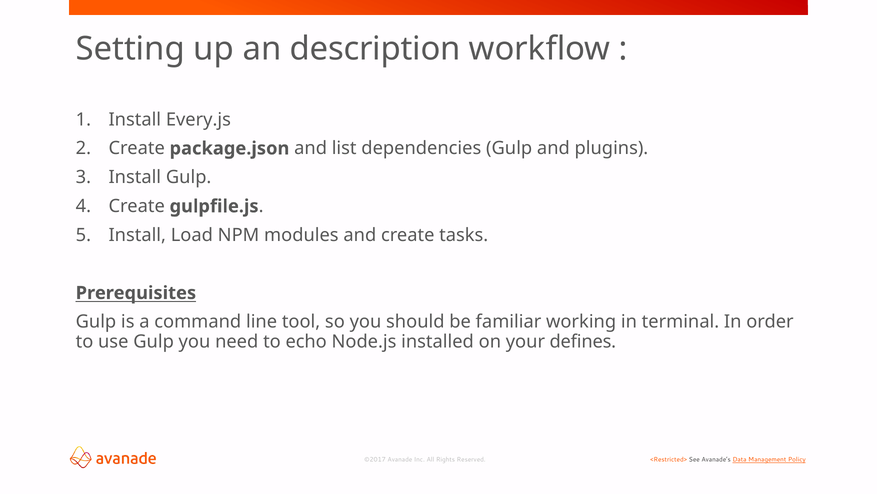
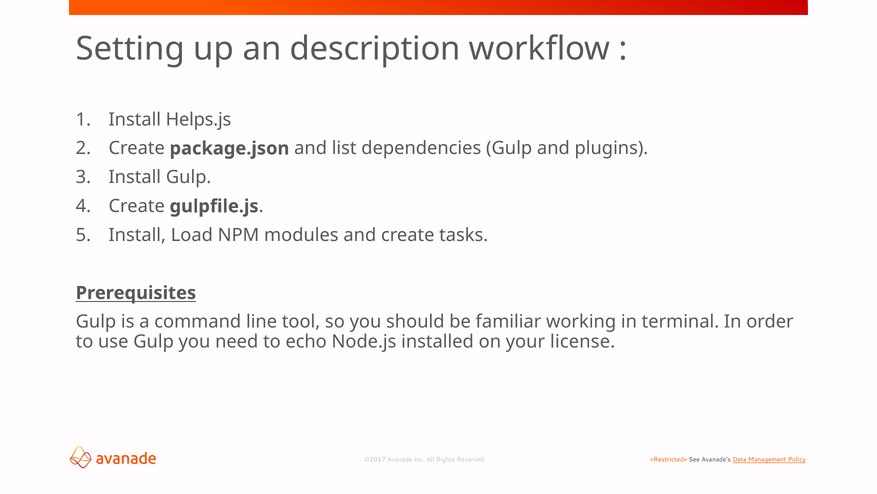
Every.js: Every.js -> Helps.js (198, 119)
defines: defines -> license (583, 341)
